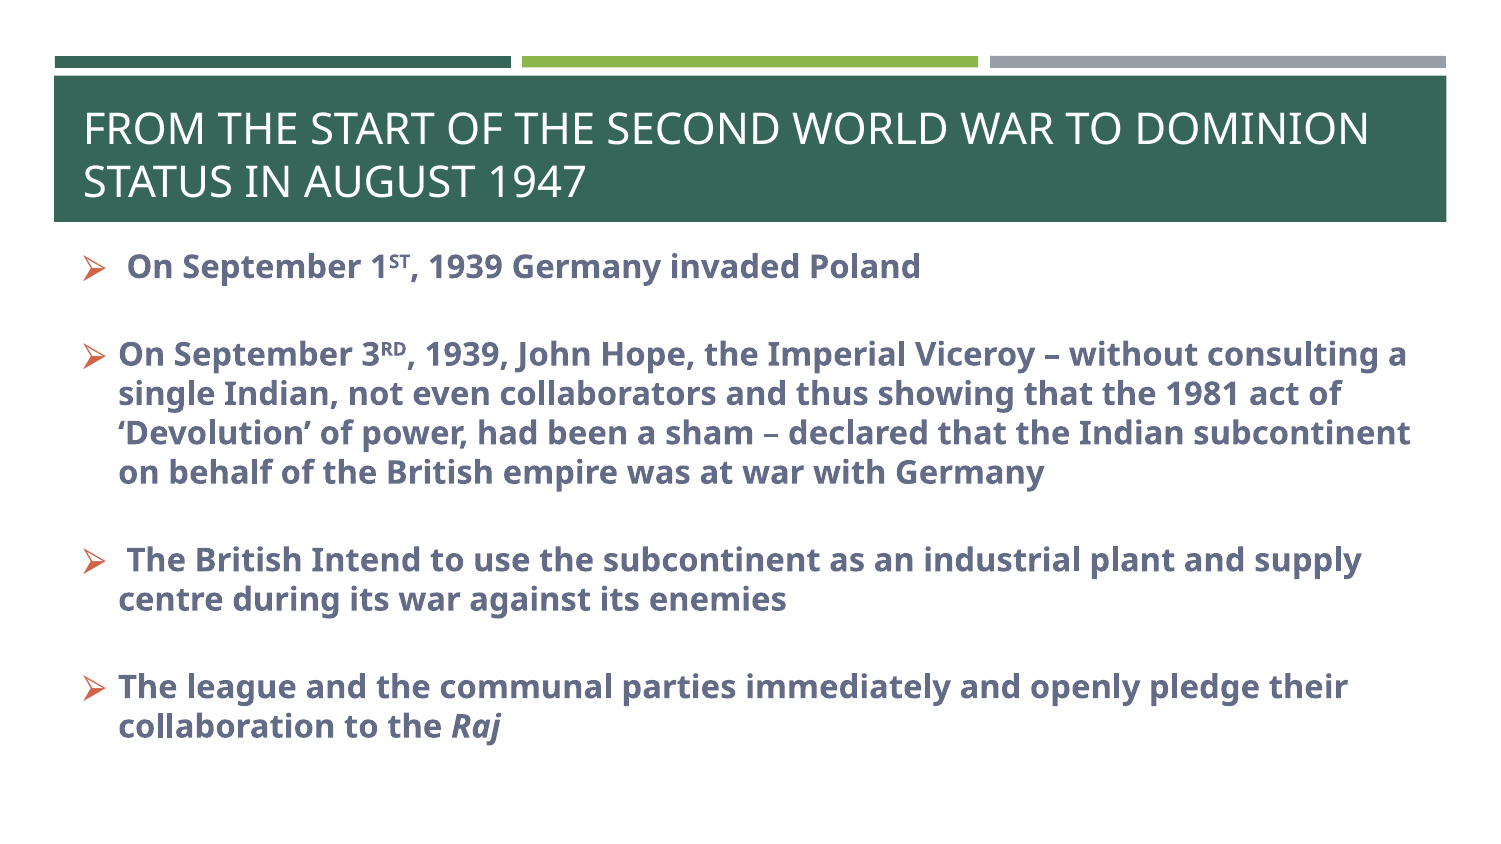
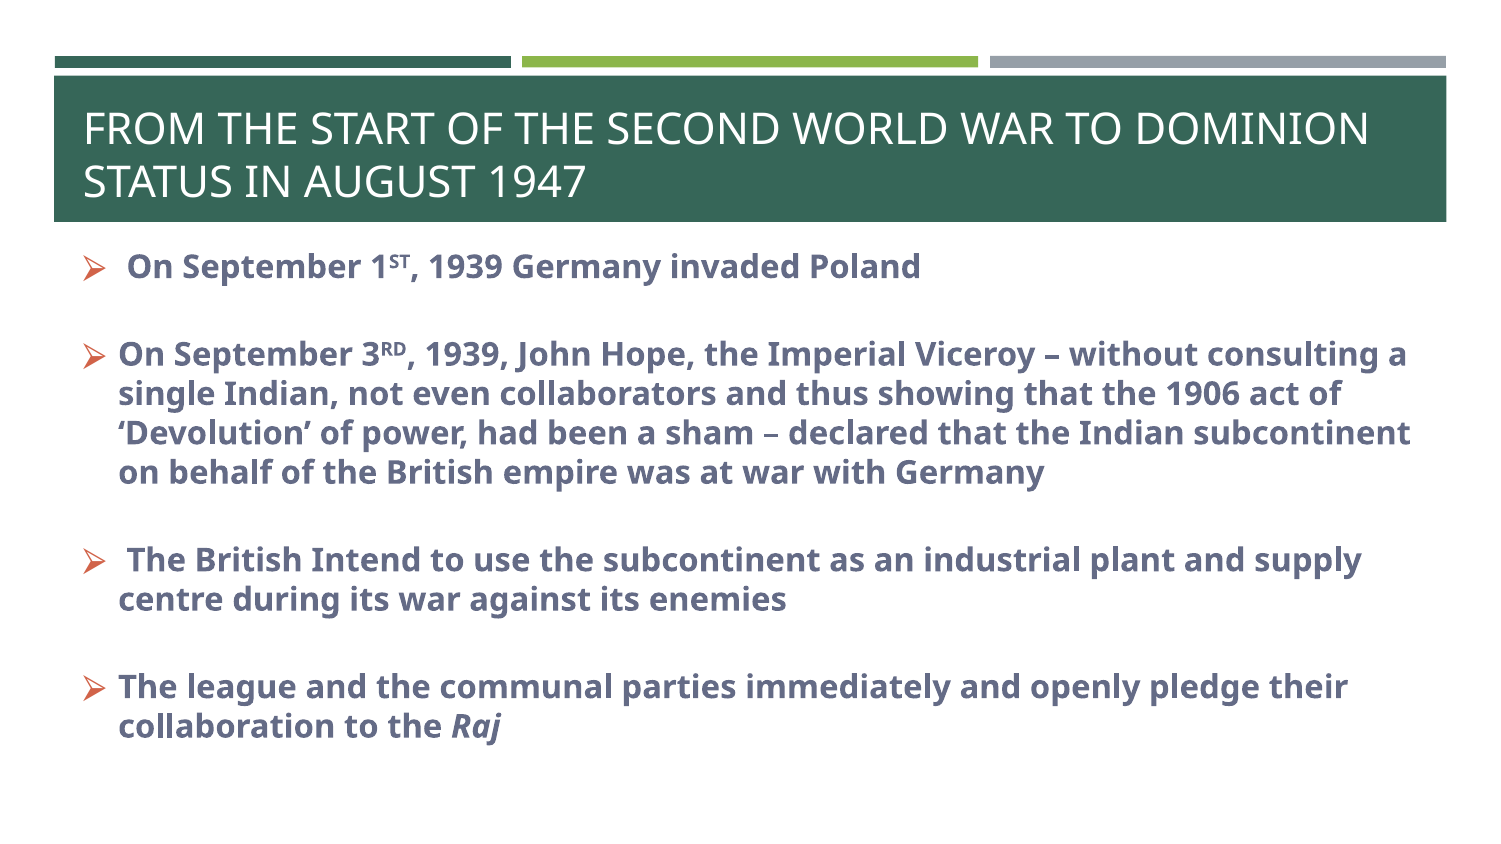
1981: 1981 -> 1906 (1203, 394)
